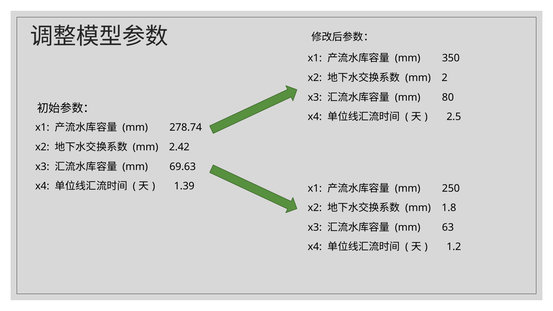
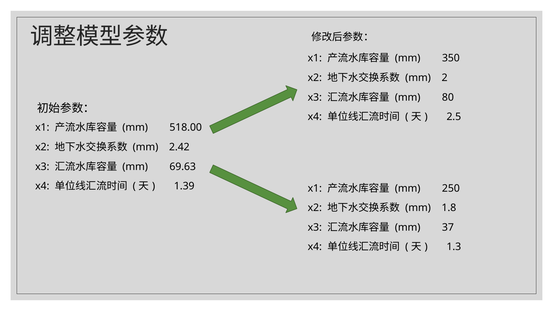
278.74: 278.74 -> 518.00 (186, 128)
63: 63 -> 37 (448, 227)
1.2: 1.2 -> 1.3 (454, 247)
